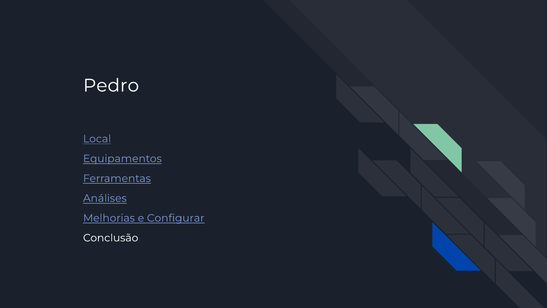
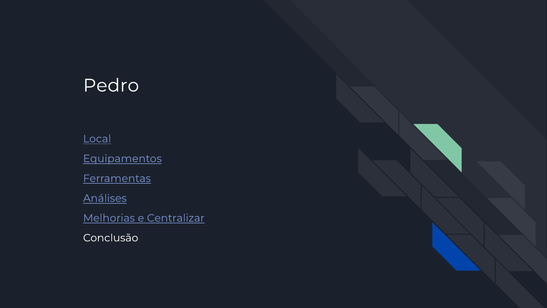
Configurar: Configurar -> Centralizar (176, 218)
